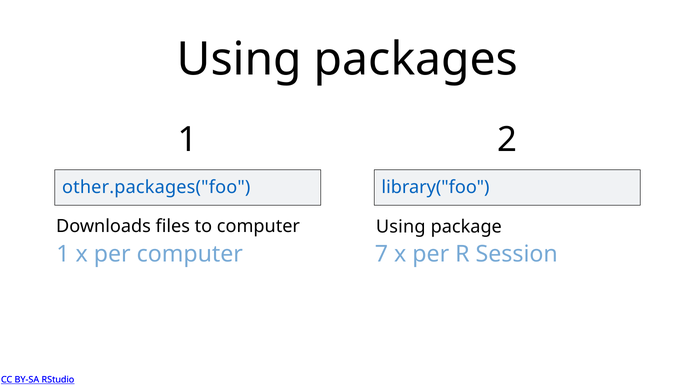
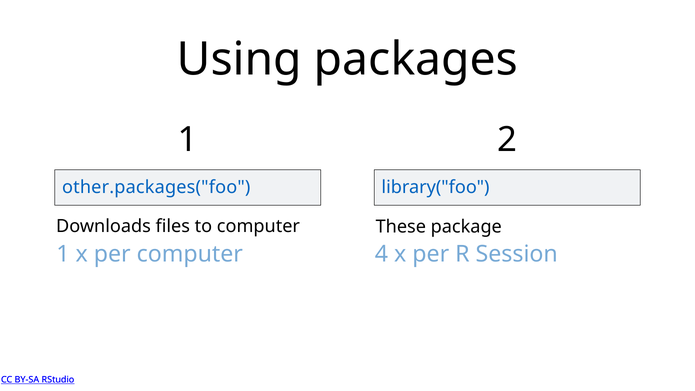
Using: Using -> These (401, 227)
7: 7 -> 4 (381, 254)
